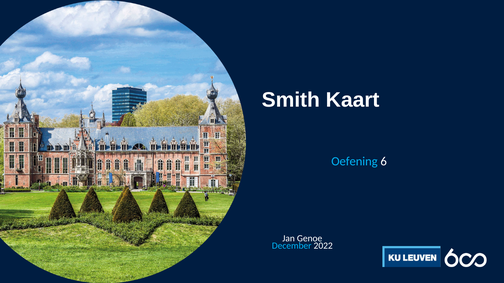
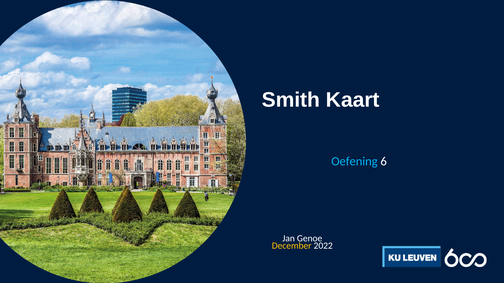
December colour: light blue -> yellow (292, 246)
